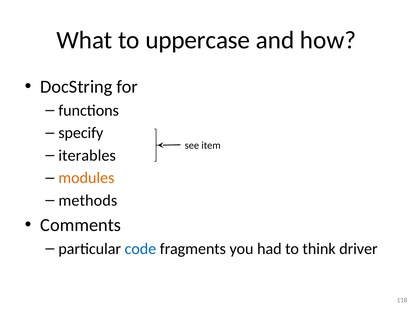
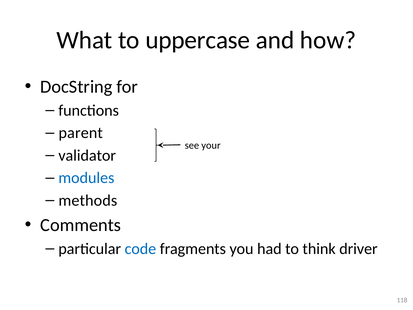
specify: specify -> parent (81, 133)
item: item -> your (211, 145)
iterables: iterables -> validator (87, 155)
modules colour: orange -> blue (86, 178)
